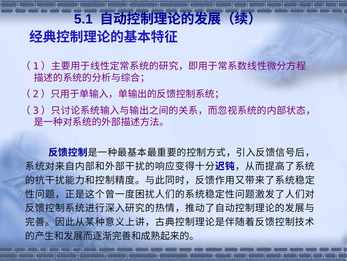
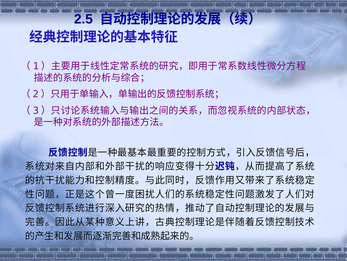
5.1: 5.1 -> 2.5 (84, 19)
